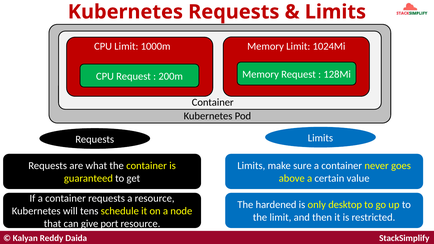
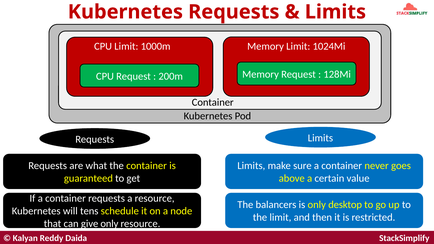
hardened: hardened -> balancers (276, 205)
give port: port -> only (109, 224)
